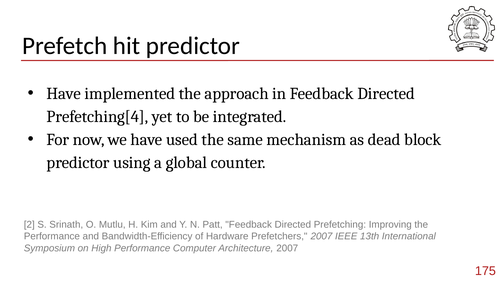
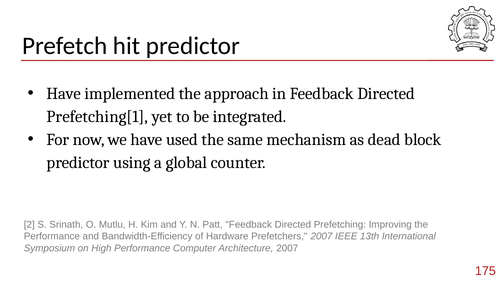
Prefetching[4: Prefetching[4 -> Prefetching[1 (97, 117)
